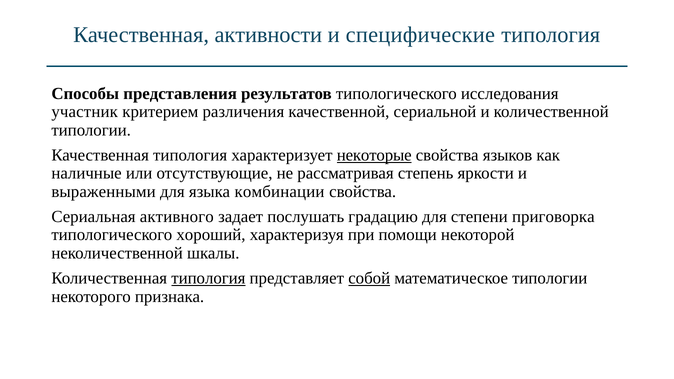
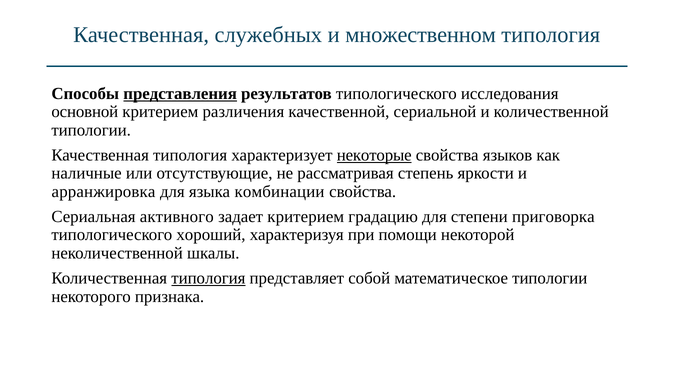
активности: активности -> служебных (268, 35)
специфические: специфические -> множественном (421, 35)
представления underline: none -> present (180, 94)
участник: участник -> основной (85, 112)
выраженными: выраженными -> арранжировка (104, 192)
задает послушать: послушать -> критерием (306, 217)
собой underline: present -> none (369, 278)
